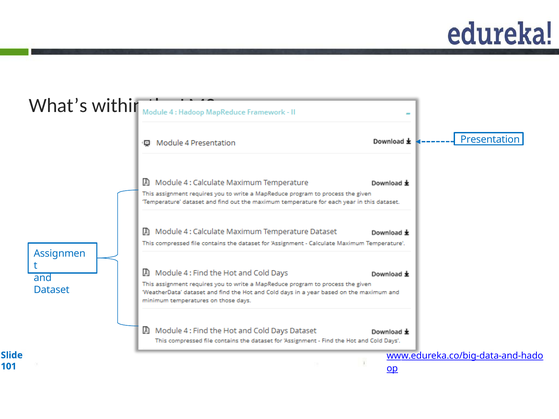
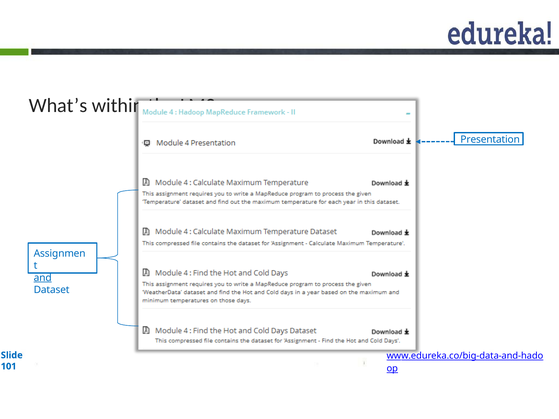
and underline: none -> present (43, 278)
